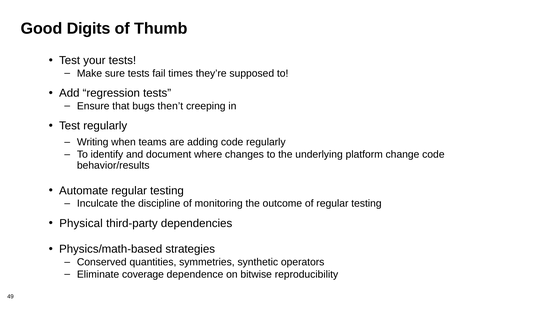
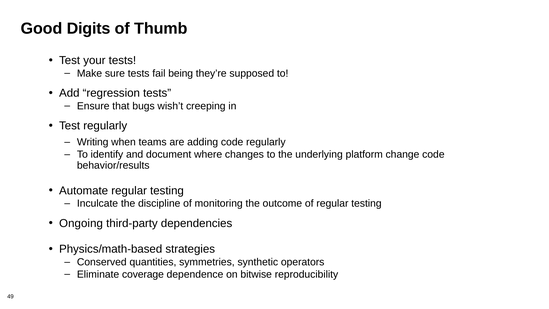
times: times -> being (181, 73)
then’t: then’t -> wish’t (170, 106)
Physical: Physical -> Ongoing (81, 223)
